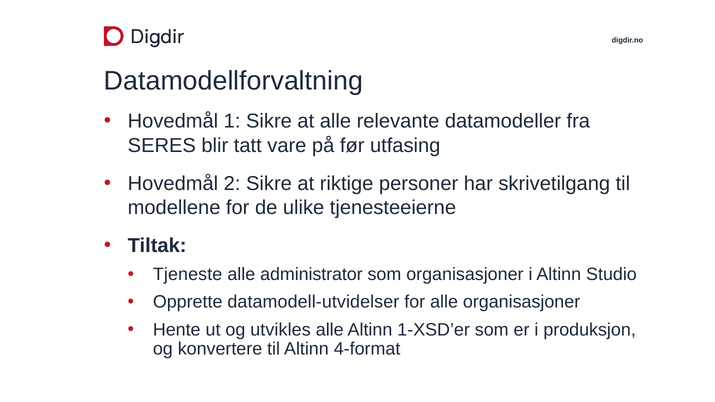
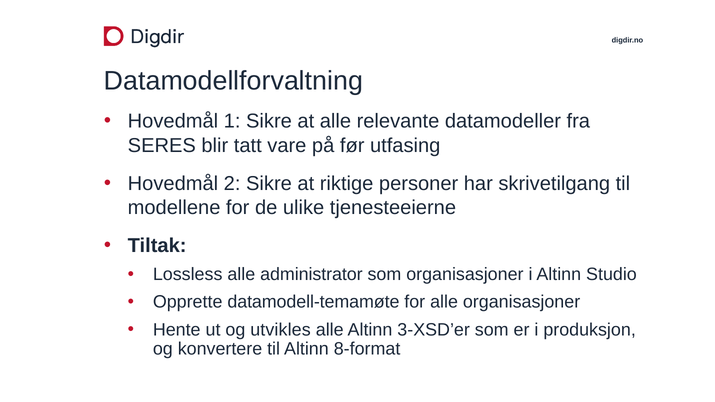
Tjeneste: Tjeneste -> Lossless (188, 274)
datamodell-utvidelser: datamodell-utvidelser -> datamodell-temamøte (313, 302)
1-XSD’er: 1-XSD’er -> 3-XSD’er (434, 330)
4-format: 4-format -> 8-format (367, 349)
